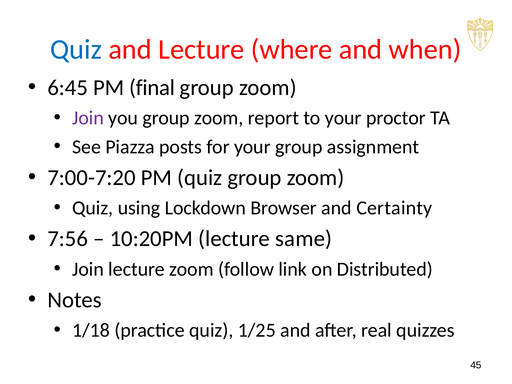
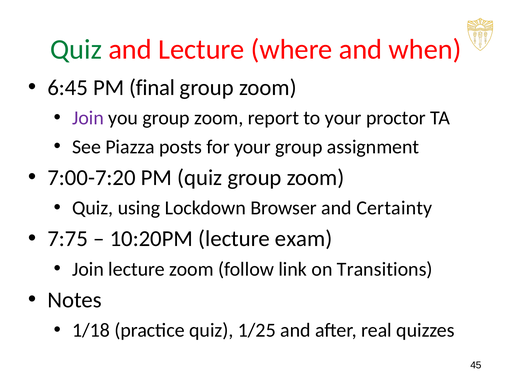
Quiz colour: blue -> green (76, 49)
7:56: 7:56 -> 7:75 (68, 239)
same: same -> exam (304, 239)
Distributed: Distributed -> Transitions (385, 269)
